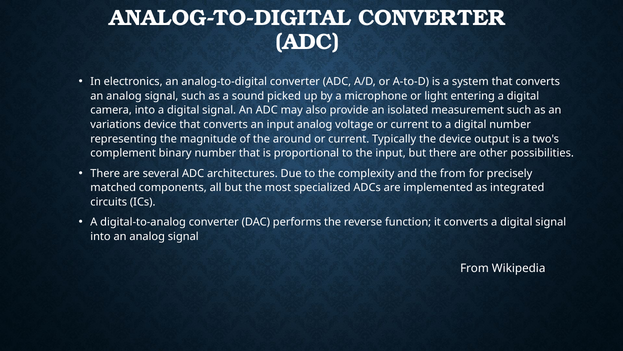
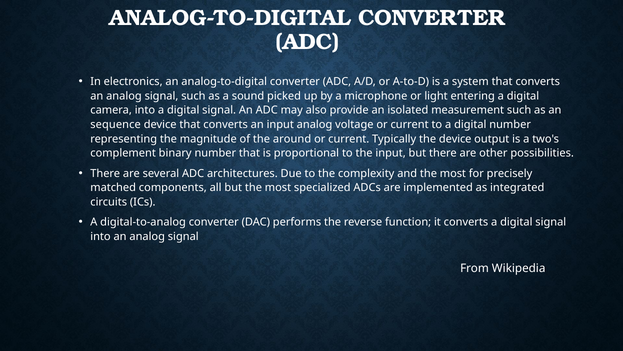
variations: variations -> sequence (116, 124)
and the from: from -> most (453, 173)
